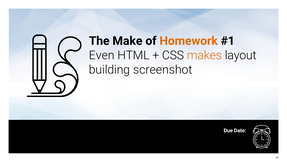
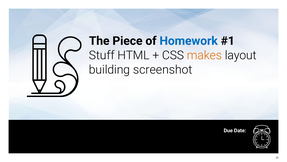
Make: Make -> Piece (127, 41)
Homework colour: orange -> blue (189, 41)
Even: Even -> Stuff (102, 55)
